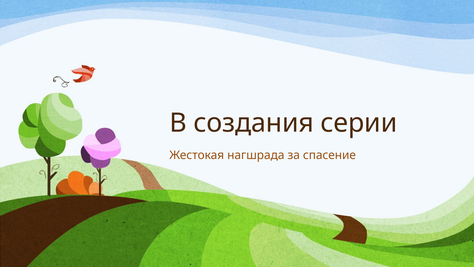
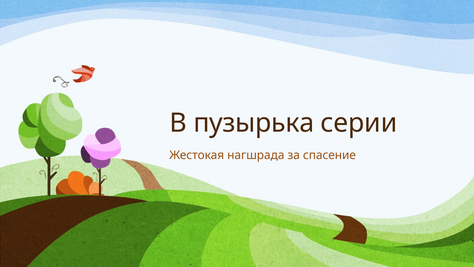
создания: создания -> пузырька (254, 123)
